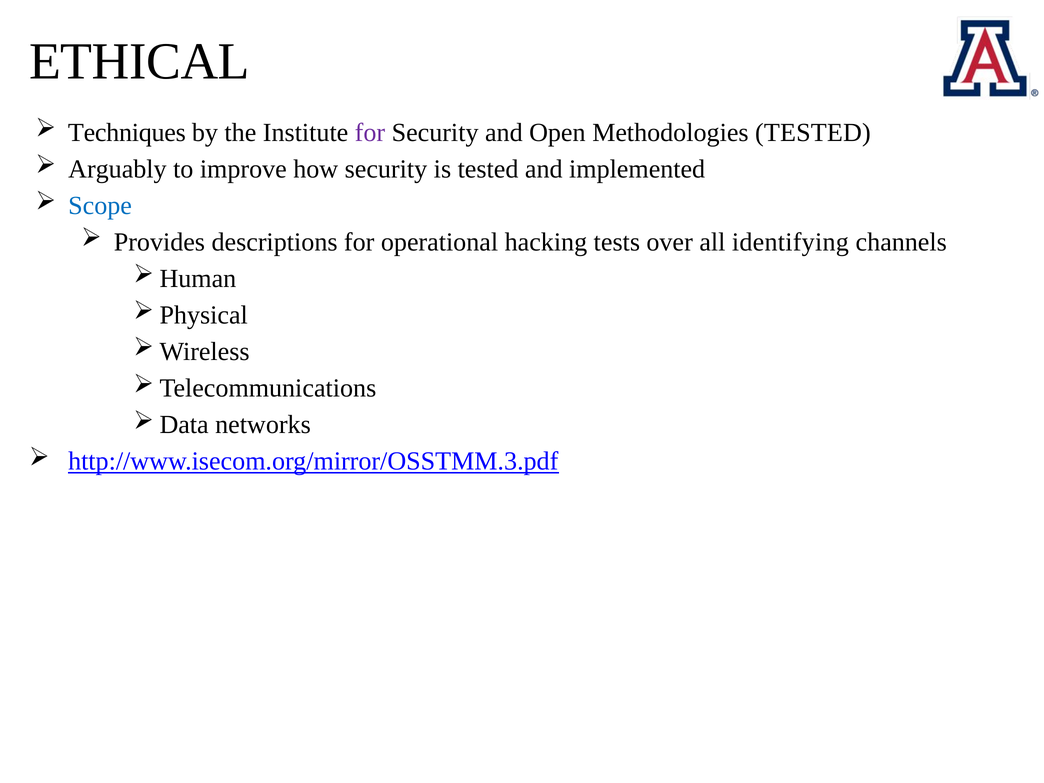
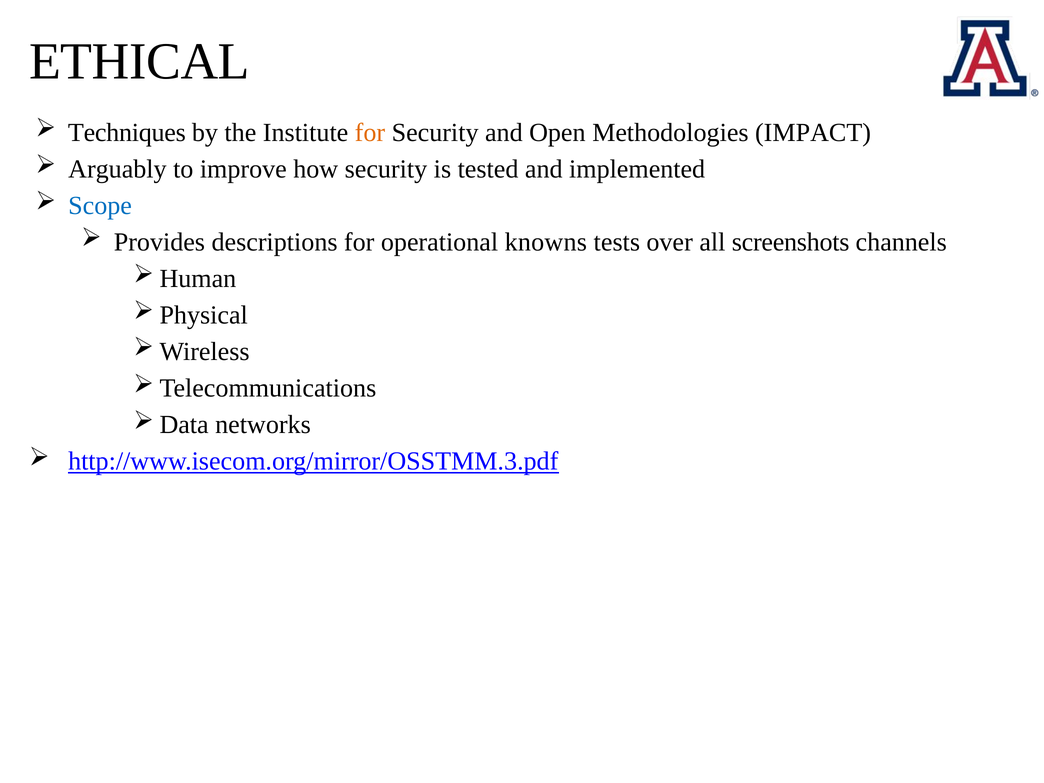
for colour: purple -> orange (370, 132)
Methodologies TESTED: TESTED -> IMPACT (813, 132)
hacking: hacking -> knowns (546, 242)
identifying: identifying -> screenshots (791, 242)
